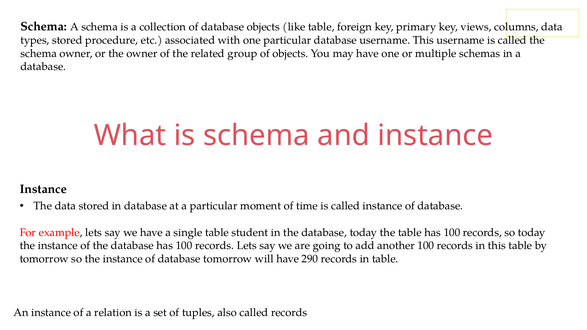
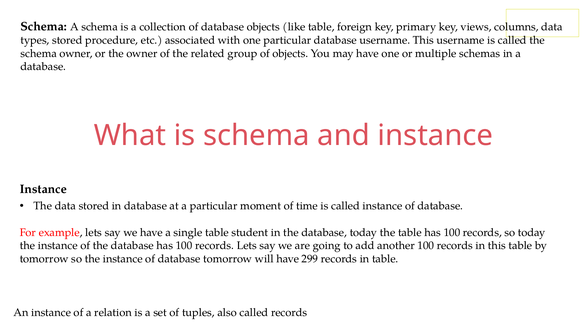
290: 290 -> 299 (310, 259)
